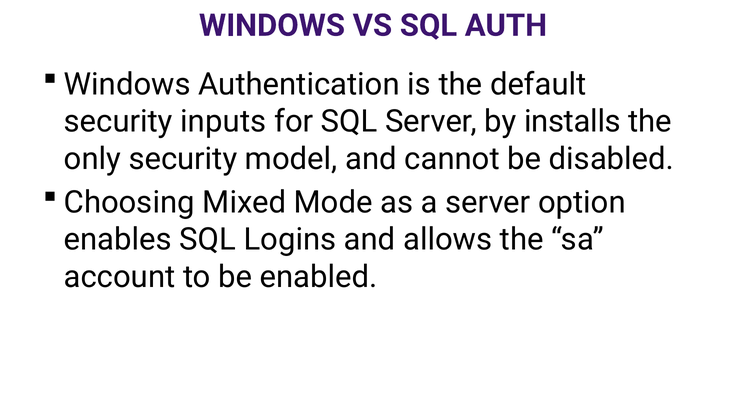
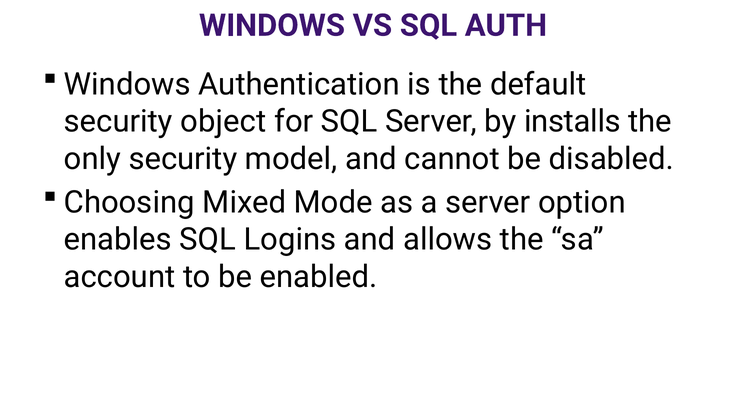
inputs: inputs -> object (223, 121)
